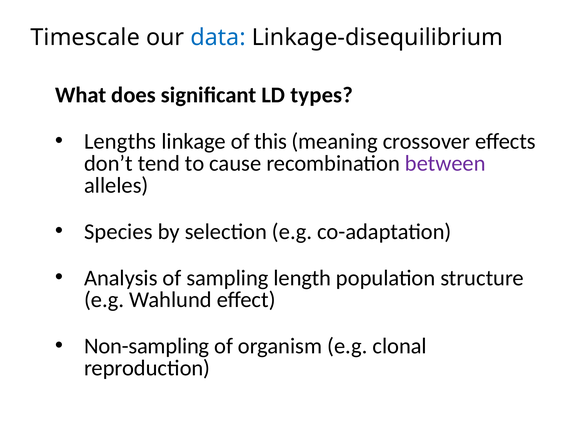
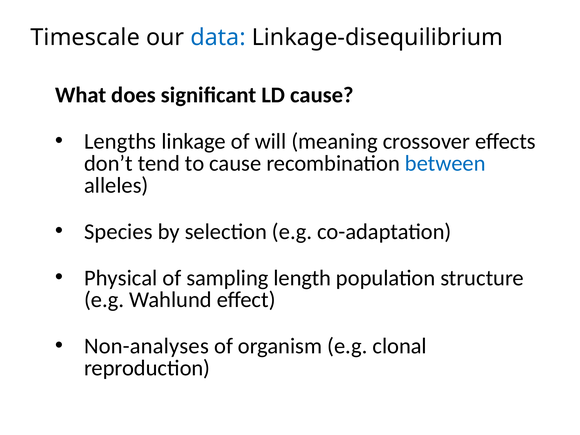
LD types: types -> cause (322, 95)
this: this -> will (271, 141)
between colour: purple -> blue (445, 163)
Analysis: Analysis -> Physical (121, 278)
Non-sampling: Non-sampling -> Non-analyses (146, 346)
